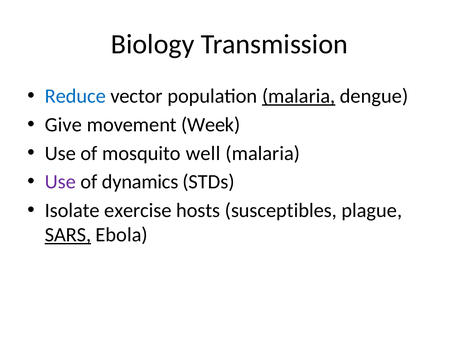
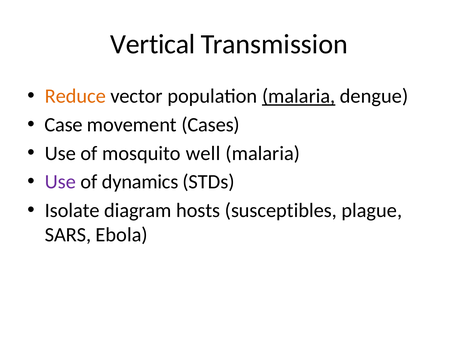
Biology: Biology -> Vertical (153, 44)
Reduce colour: blue -> orange (75, 96)
Give: Give -> Case (64, 125)
Week: Week -> Cases (211, 125)
exercise: exercise -> diagram (138, 211)
SARS underline: present -> none (68, 235)
